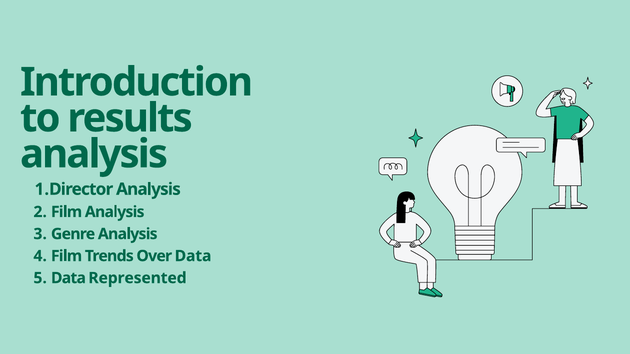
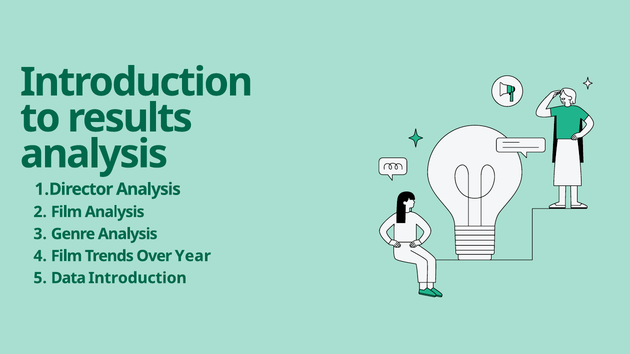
Over Data: Data -> Year (193, 256)
Data Represented: Represented -> Introduction (137, 278)
